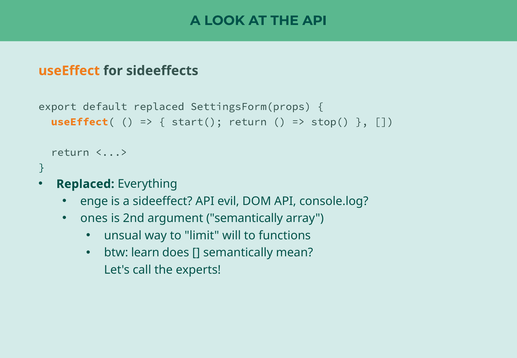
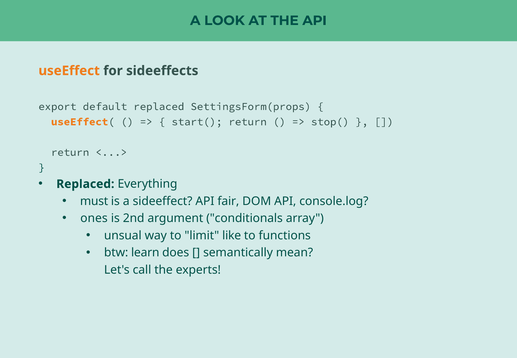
enge: enge -> must (94, 201)
evil: evil -> fair (228, 201)
argument semantically: semantically -> conditionals (245, 218)
will: will -> like (232, 235)
